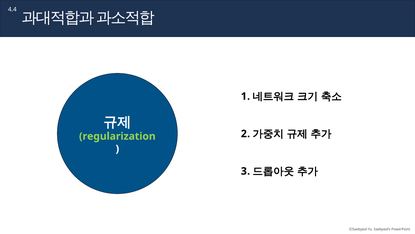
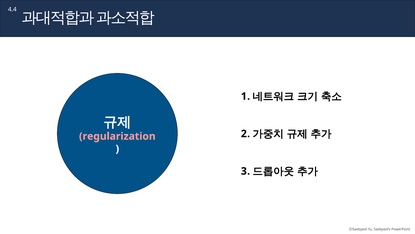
regularization colour: light green -> pink (117, 136)
